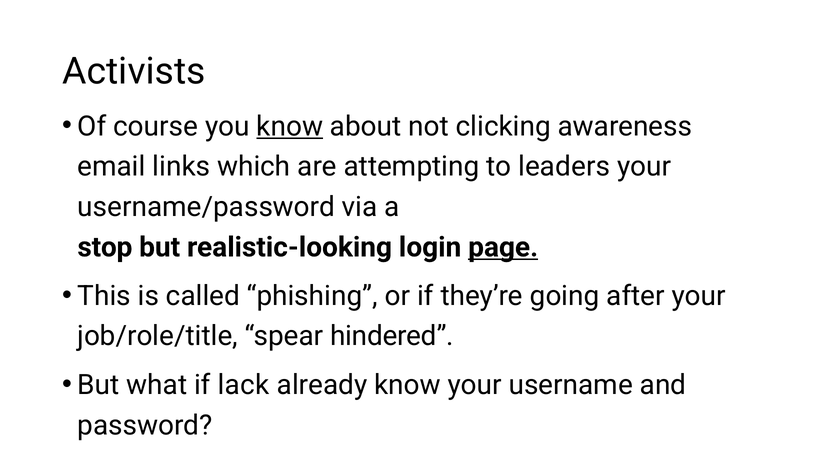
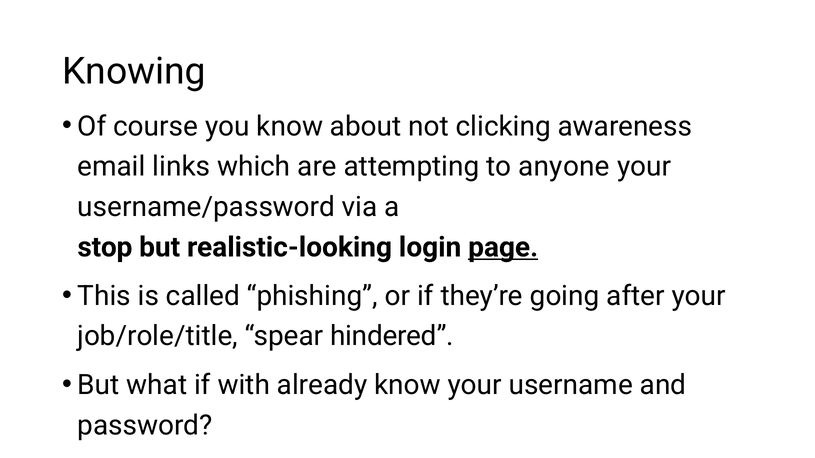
Activists: Activists -> Knowing (134, 71)
know underline: present -> none (290, 126)
leaders: leaders -> anyone (564, 167)
lack: lack -> with (244, 385)
